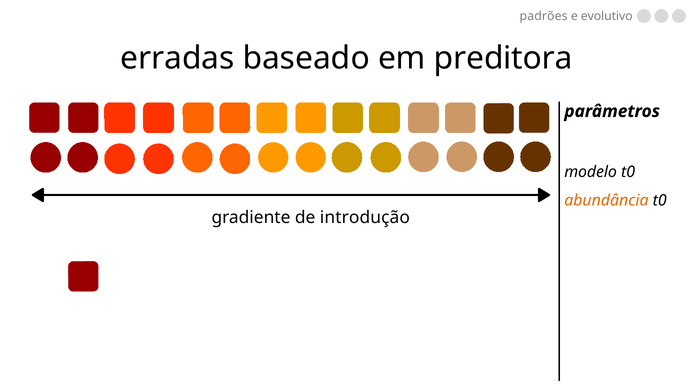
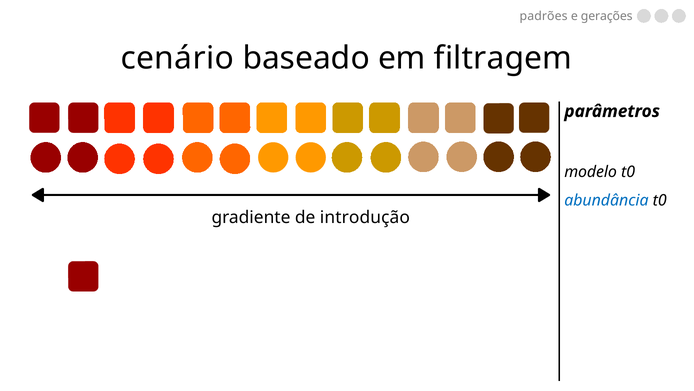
evolutivo: evolutivo -> gerações (607, 16)
erradas: erradas -> cenário (177, 58)
preditora: preditora -> filtragem (503, 58)
abundância colour: orange -> blue (606, 200)
